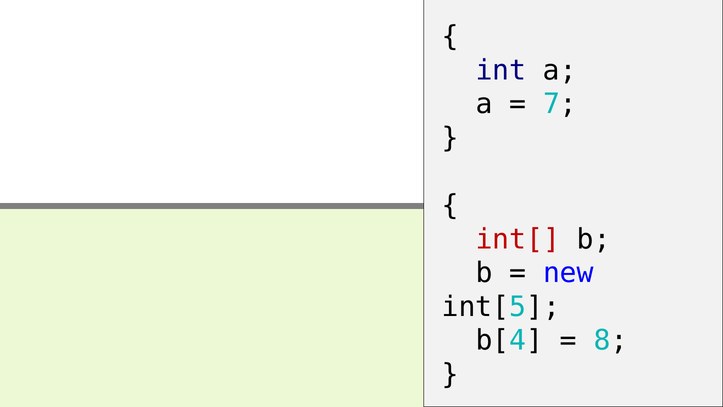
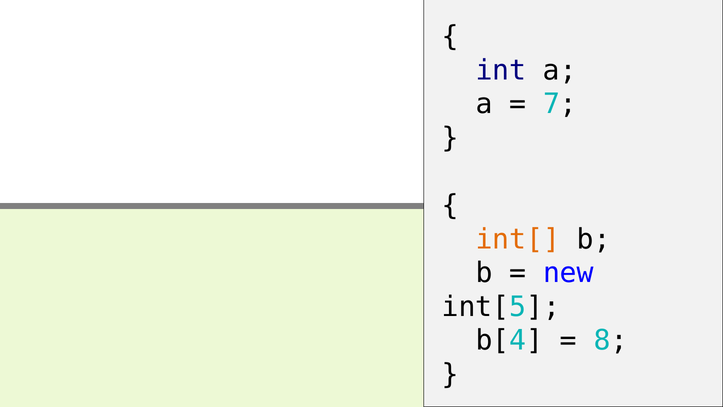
int[ colour: red -> orange (518, 239)
